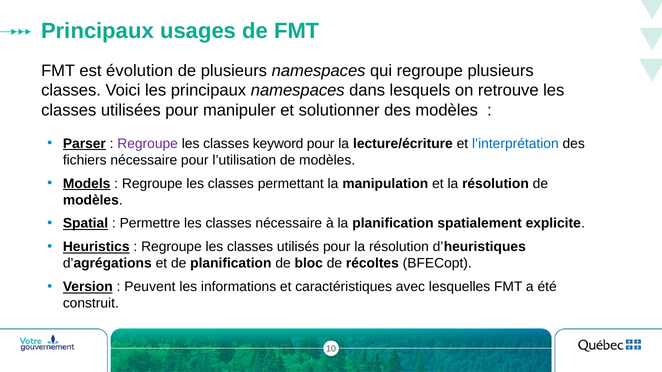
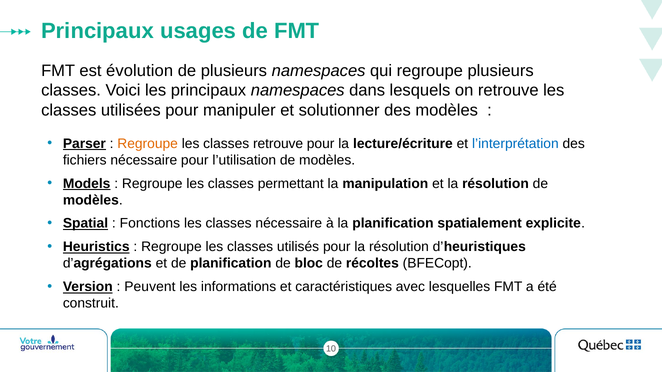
Regroupe colour: purple -> orange (148, 144)
classes keyword: keyword -> retrouve (278, 144)
Permettre: Permettre -> Fonctions (150, 224)
